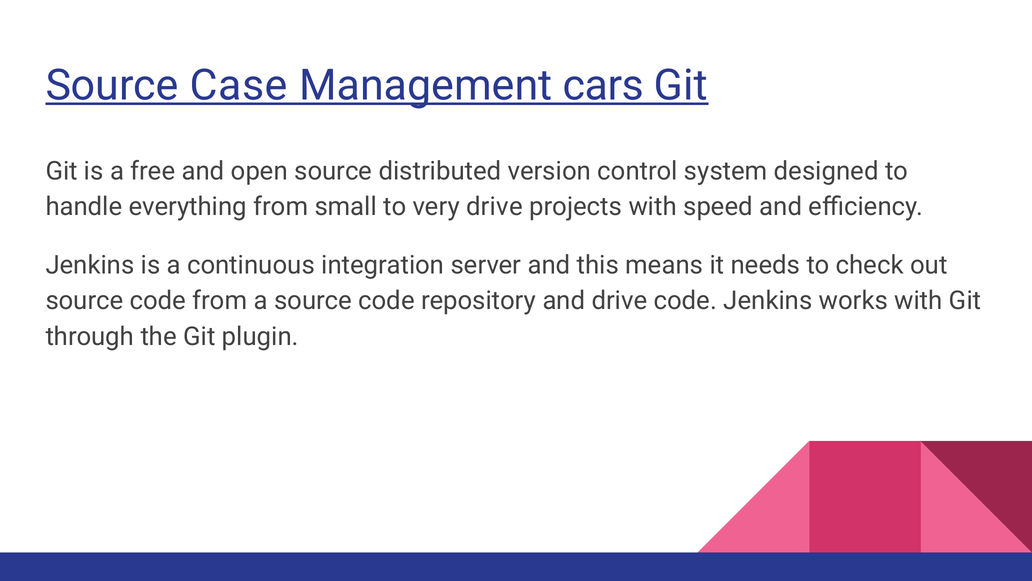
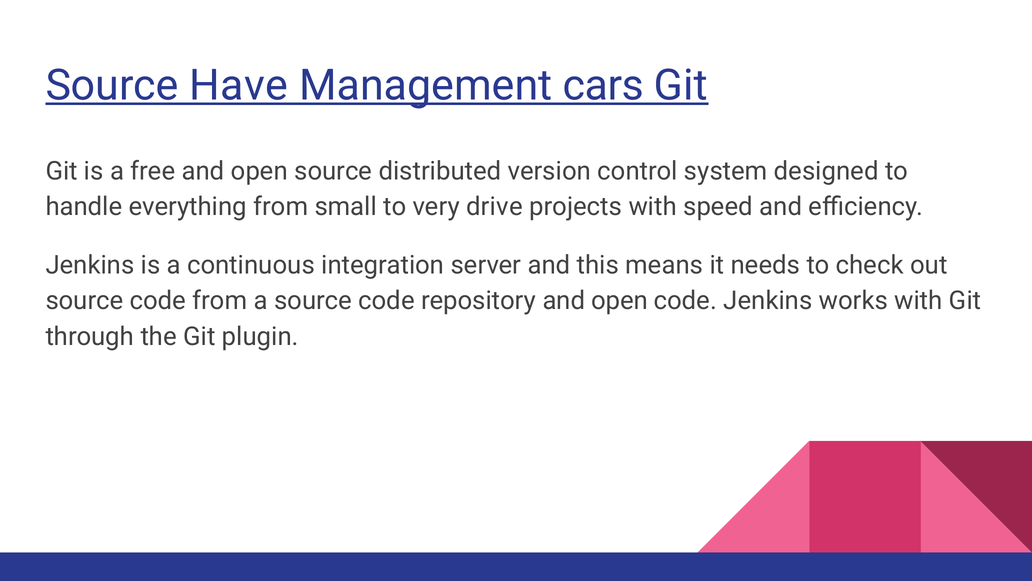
Case: Case -> Have (239, 85)
repository and drive: drive -> open (620, 301)
